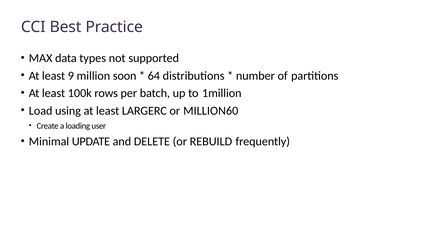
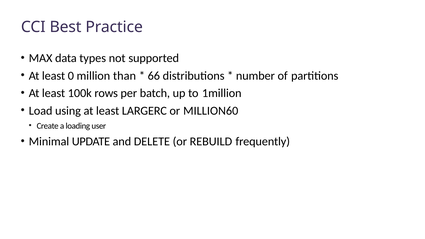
9: 9 -> 0 (71, 76)
soon: soon -> than (125, 76)
64: 64 -> 66 (154, 76)
